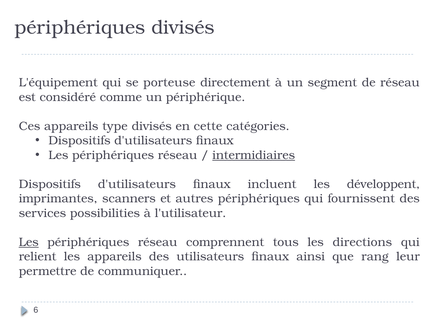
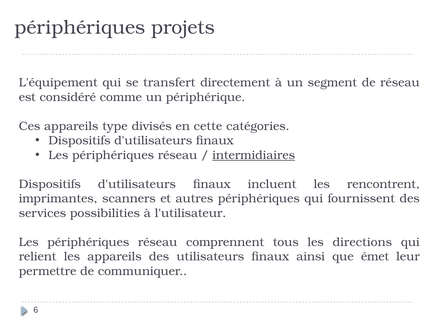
périphériques divisés: divisés -> projets (183, 27)
porteuse: porteuse -> transfert (169, 83)
développent: développent -> rencontrent (383, 184)
Les underline: present -> none (29, 242)
rang: rang -> émet (375, 257)
